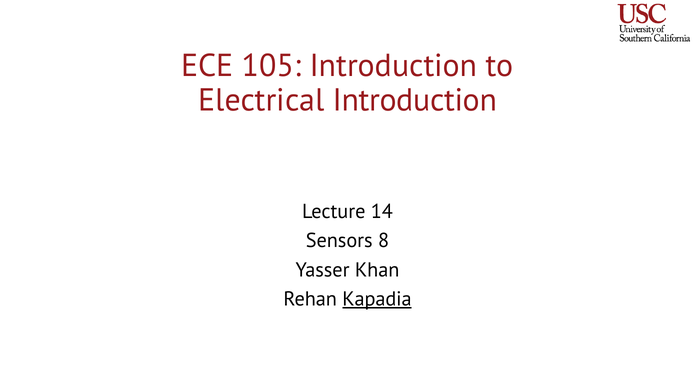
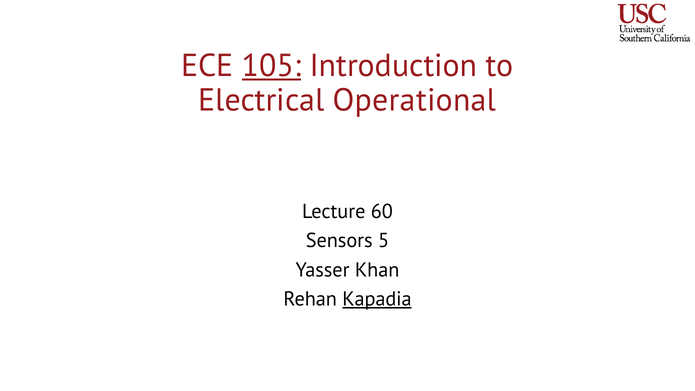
105 underline: none -> present (272, 66)
Electrical Introduction: Introduction -> Operational (415, 100)
14: 14 -> 60 (382, 212)
8: 8 -> 5 (384, 241)
